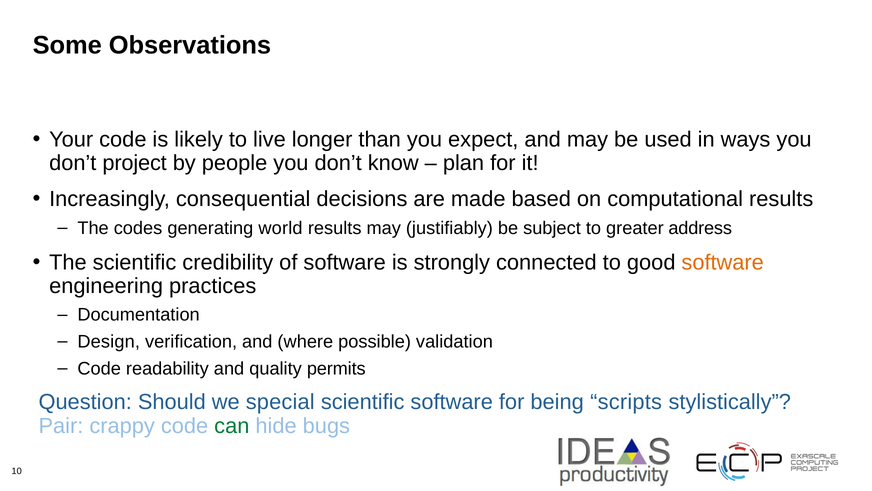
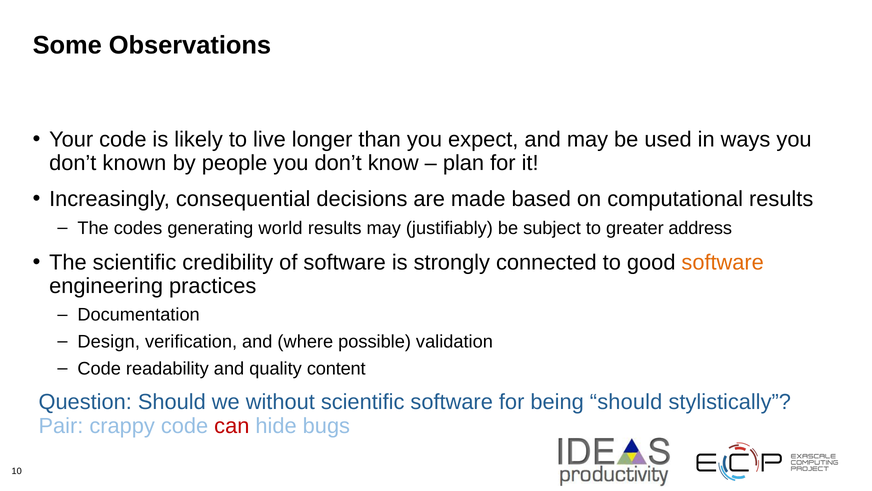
project: project -> known (134, 163)
permits: permits -> content (336, 368)
special: special -> without (280, 402)
being scripts: scripts -> should (626, 402)
can colour: green -> red (232, 426)
